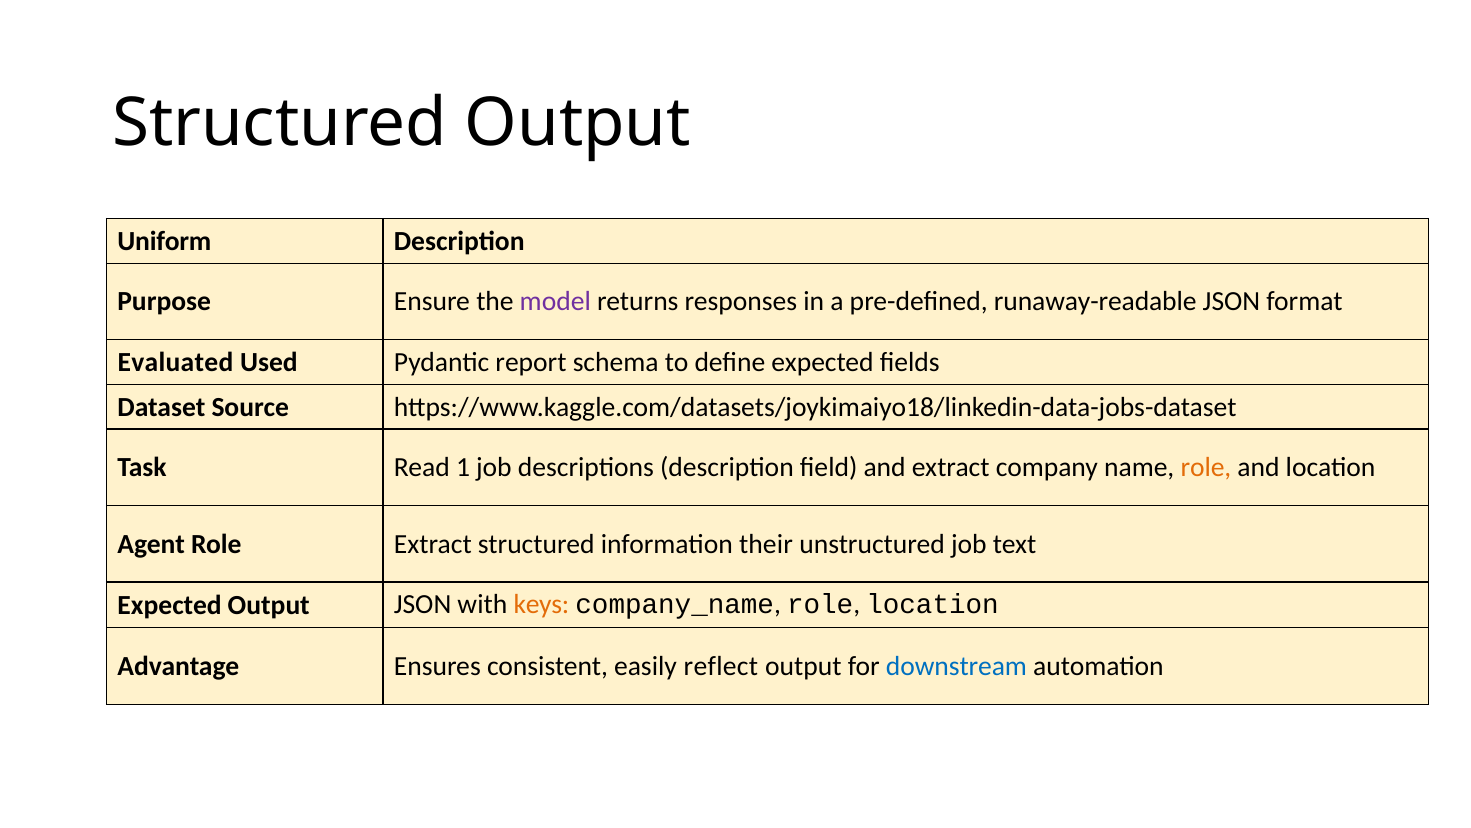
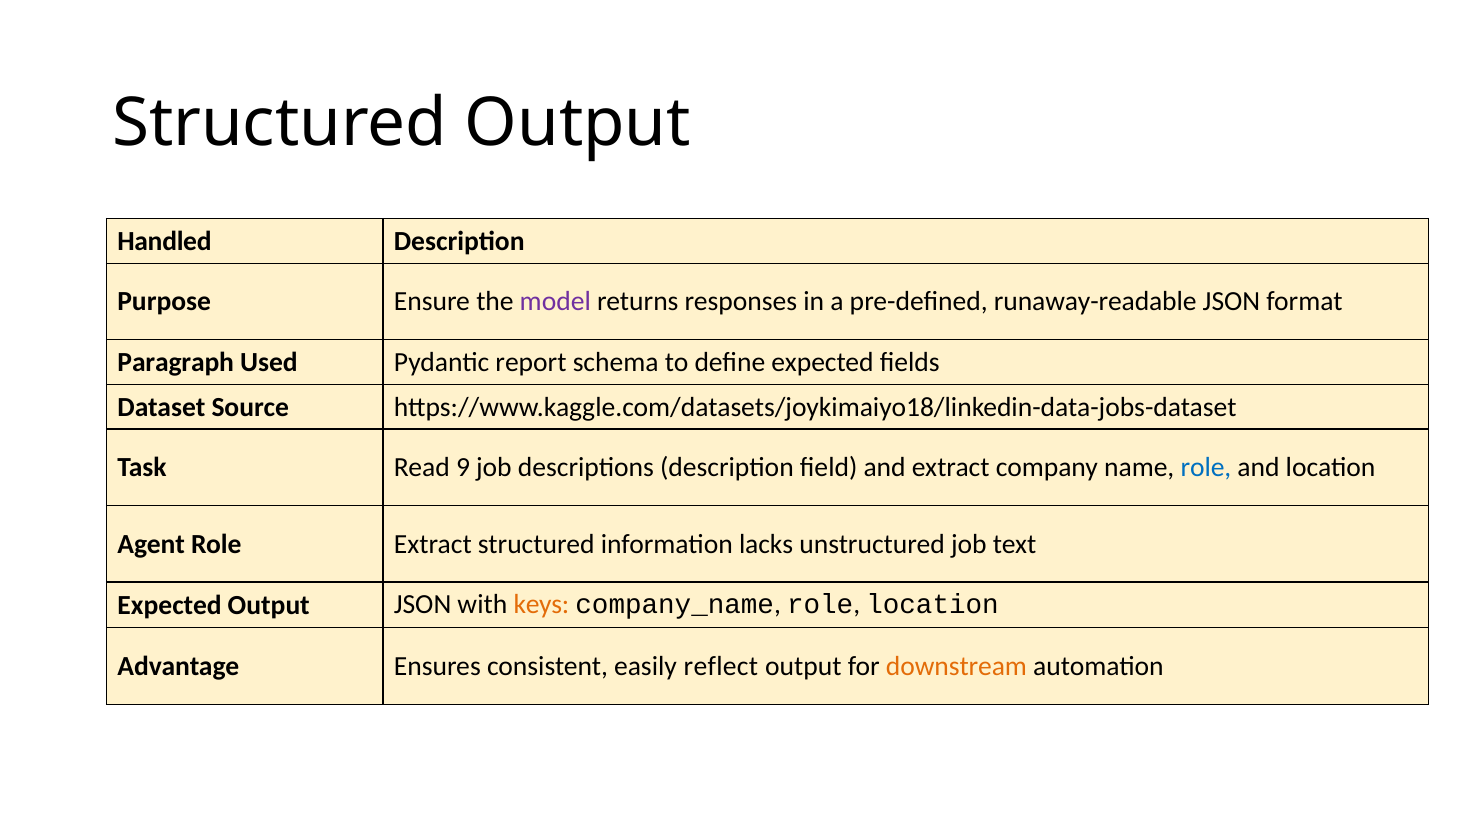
Uniform: Uniform -> Handled (164, 241)
Evaluated: Evaluated -> Paragraph (176, 362)
1: 1 -> 9 (463, 467)
role colour: orange -> blue (1206, 467)
their: their -> lacks (766, 544)
downstream colour: blue -> orange (956, 666)
